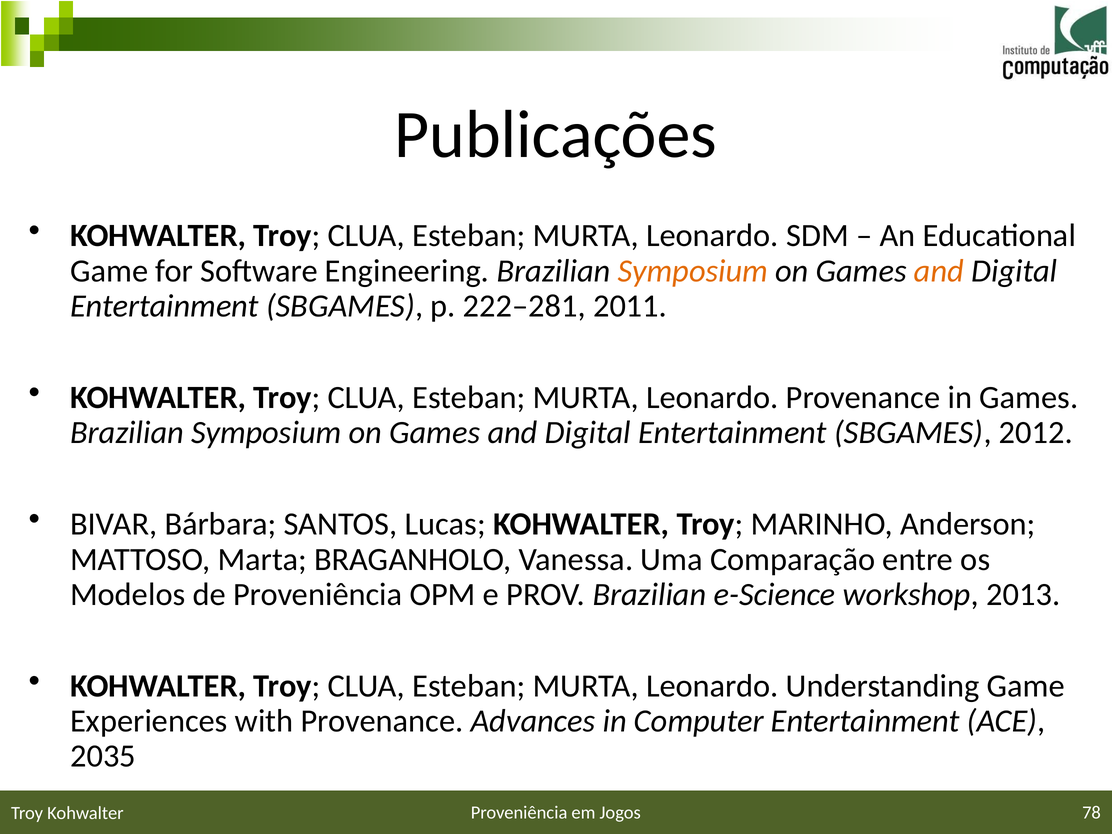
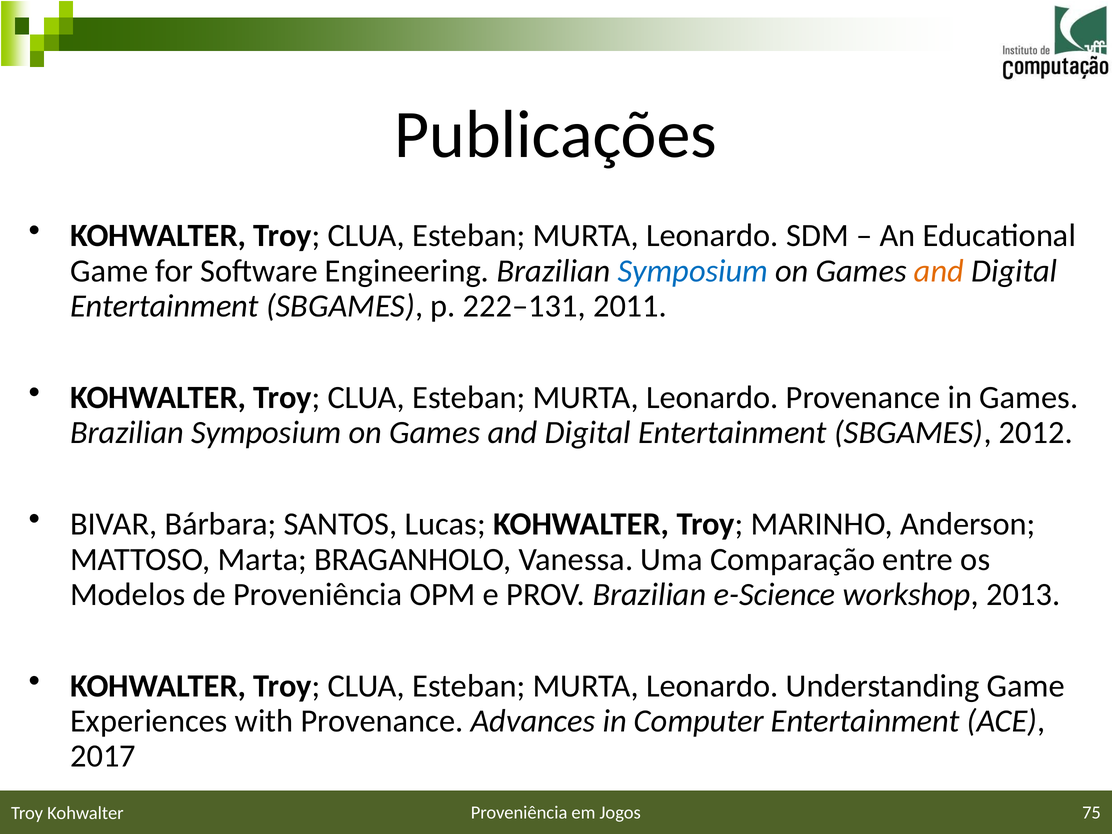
Symposium colour: orange -> blue (693, 271)
222–281: 222–281 -> 222–131 (524, 306)
2035: 2035 -> 2017 (103, 756)
78: 78 -> 75 (1091, 813)
